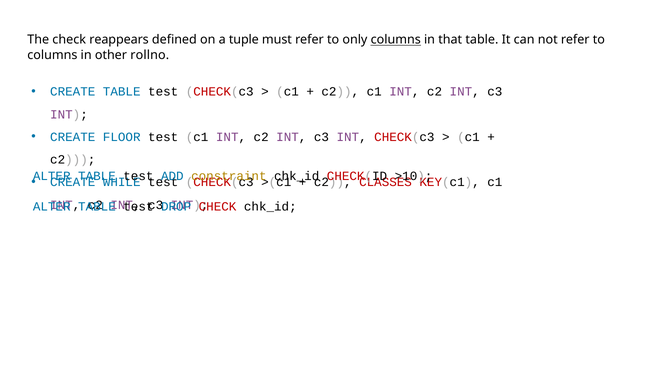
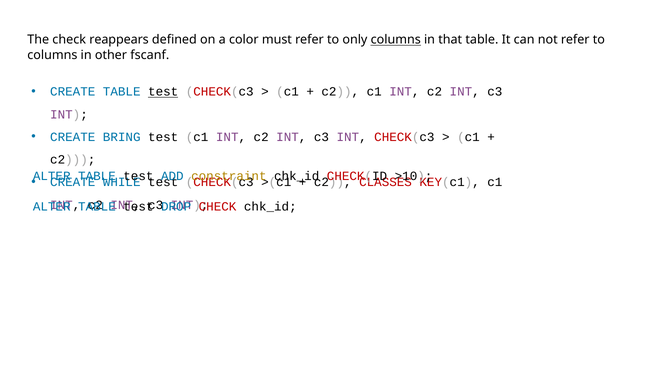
tuple: tuple -> color (244, 40)
rollno: rollno -> fscanf (150, 55)
test underline: none -> present (163, 92)
FLOOR: FLOOR -> BRING (122, 137)
